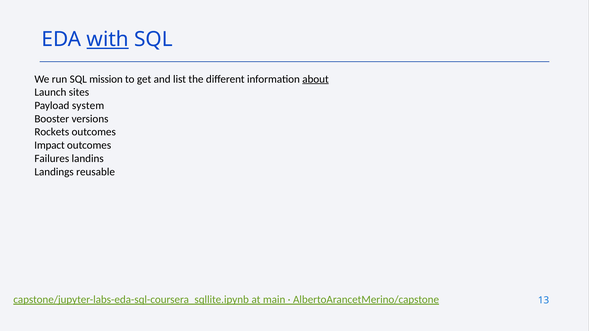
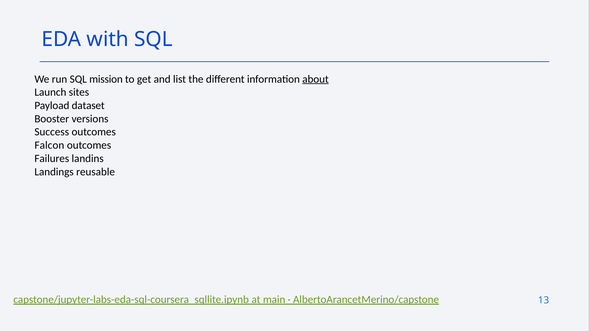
with underline: present -> none (108, 39)
system: system -> dataset (88, 106)
Rockets: Rockets -> Success (52, 132)
Impact: Impact -> Falcon (49, 145)
